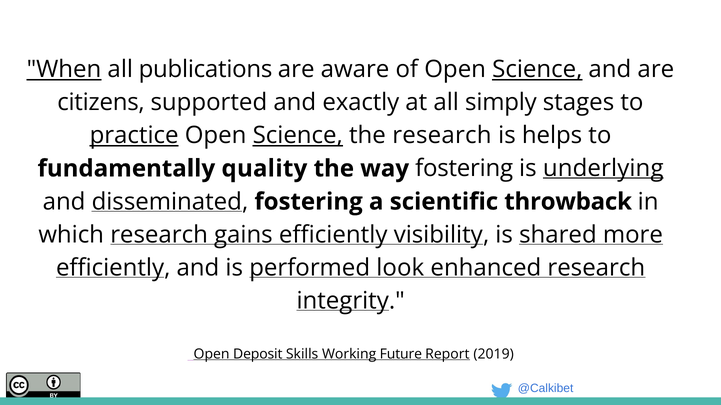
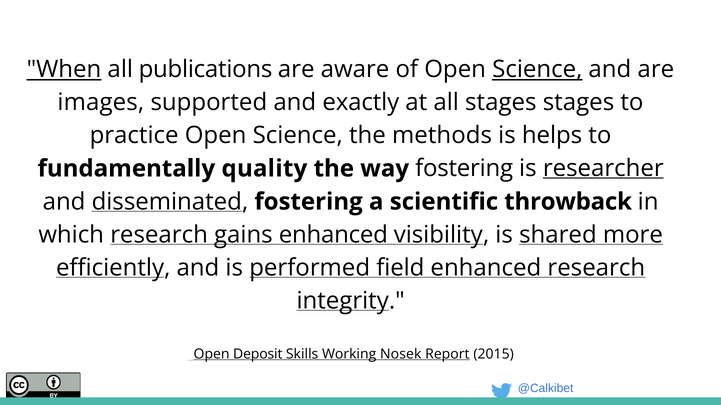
citizens: citizens -> images (101, 102)
all simply: simply -> stages (501, 102)
practice underline: present -> none (134, 136)
Science underline: present -> none (298, 136)
the research: research -> methods (442, 136)
underlying: underlying -> researcher (603, 169)
gains efficiently: efficiently -> enhanced (333, 235)
look: look -> field (400, 268)
Future: Future -> Nosek (401, 354)
2019: 2019 -> 2015 (494, 354)
